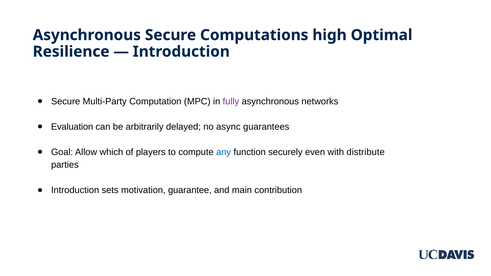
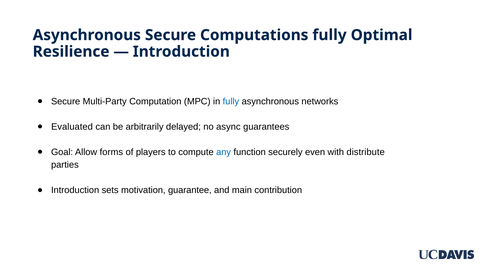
Computations high: high -> fully (329, 35)
fully colour: purple -> blue (231, 101)
Evaluation: Evaluation -> Evaluated (72, 127)
which: which -> forms (111, 152)
